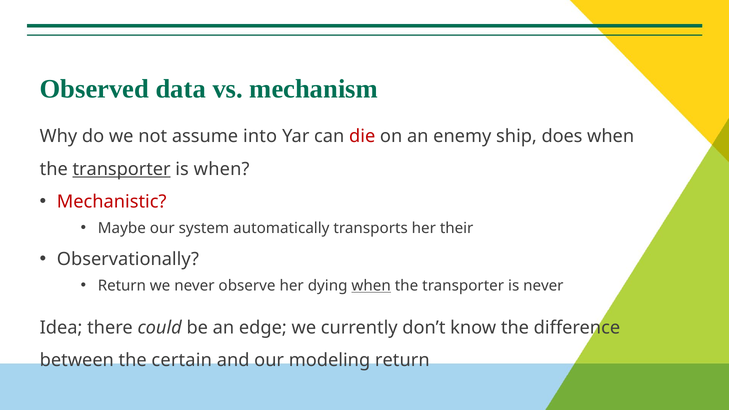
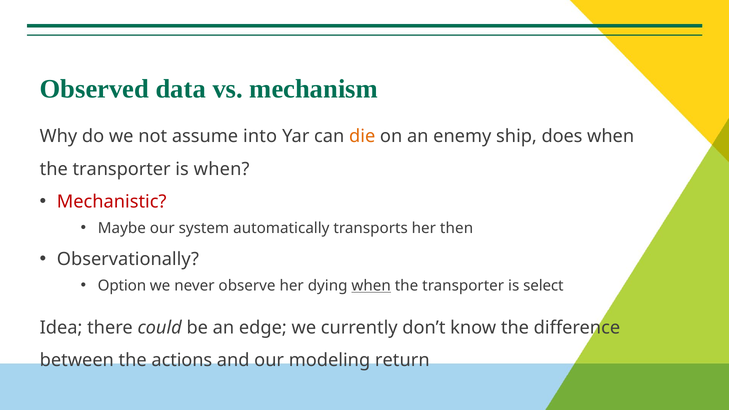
die colour: red -> orange (362, 136)
transporter underline: present -> none (122, 169)
their: their -> then (457, 228)
Return: Return -> Option (122, 286)
is never: never -> select (543, 286)
certain: certain -> actions (182, 360)
